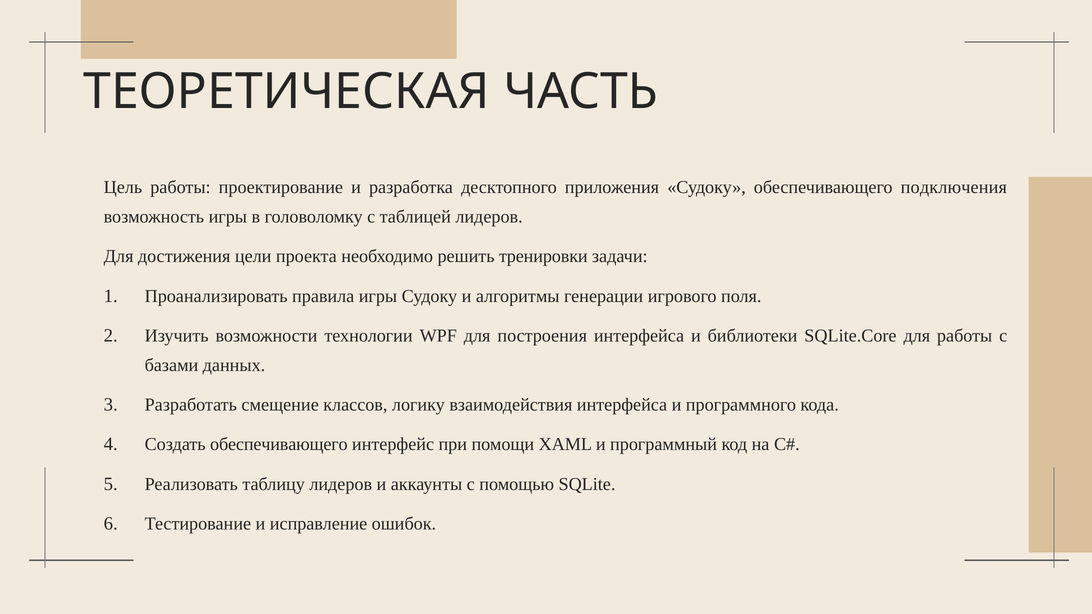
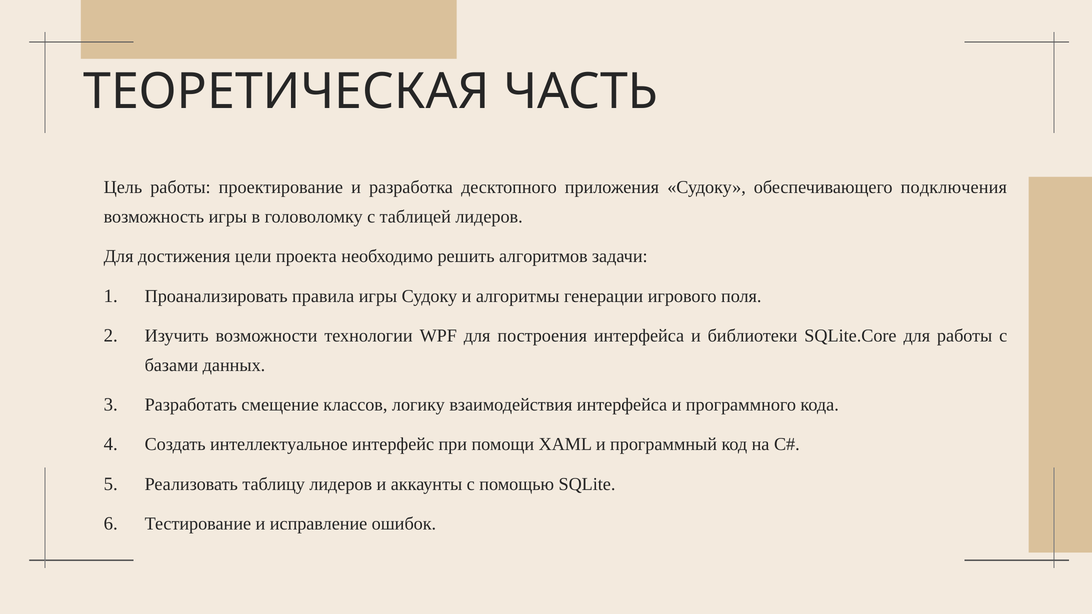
тренировки: тренировки -> алгоритмов (543, 256)
Создать обеспечивающего: обеспечивающего -> интеллектуальное (279, 445)
